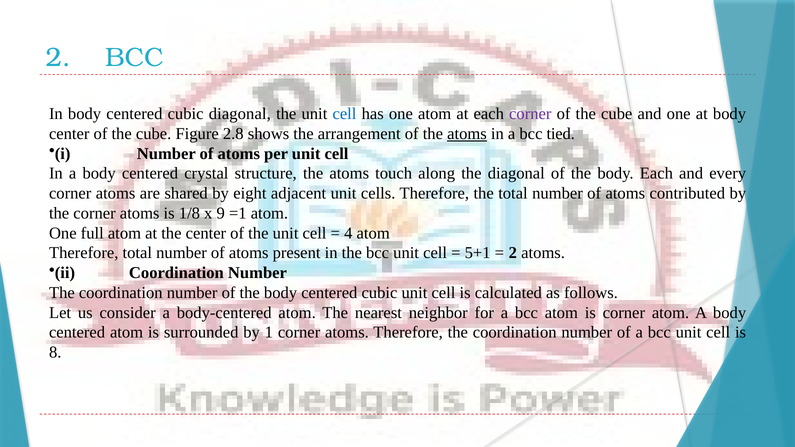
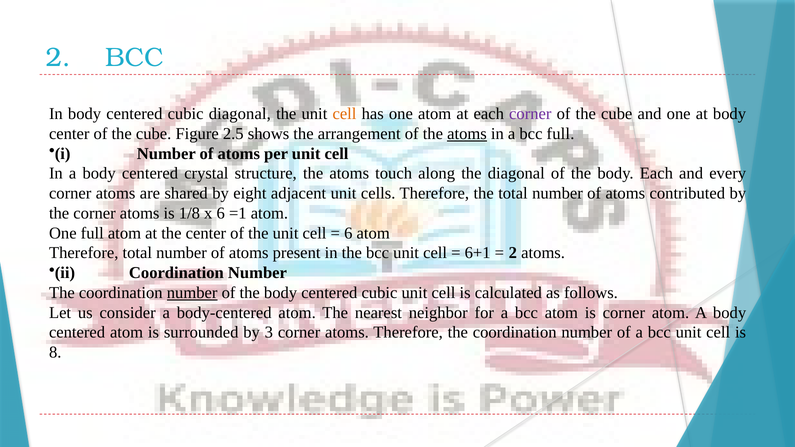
cell colour: blue -> orange (344, 114)
2.8: 2.8 -> 2.5 (233, 134)
bcc tied: tied -> full (561, 134)
x 9: 9 -> 6 (221, 213)
4: 4 -> 6 (348, 233)
5+1: 5+1 -> 6+1 (478, 253)
number underline: none -> present (192, 293)
1: 1 -> 3 (269, 333)
